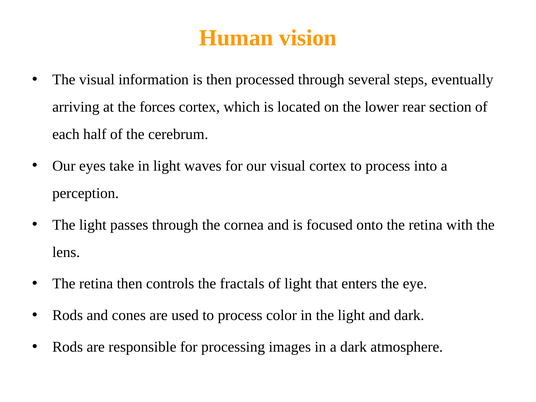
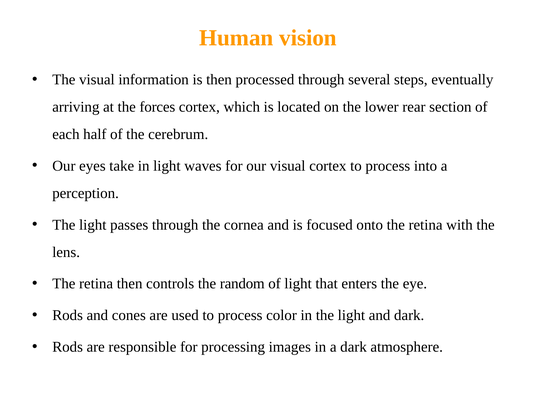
fractals: fractals -> random (242, 284)
